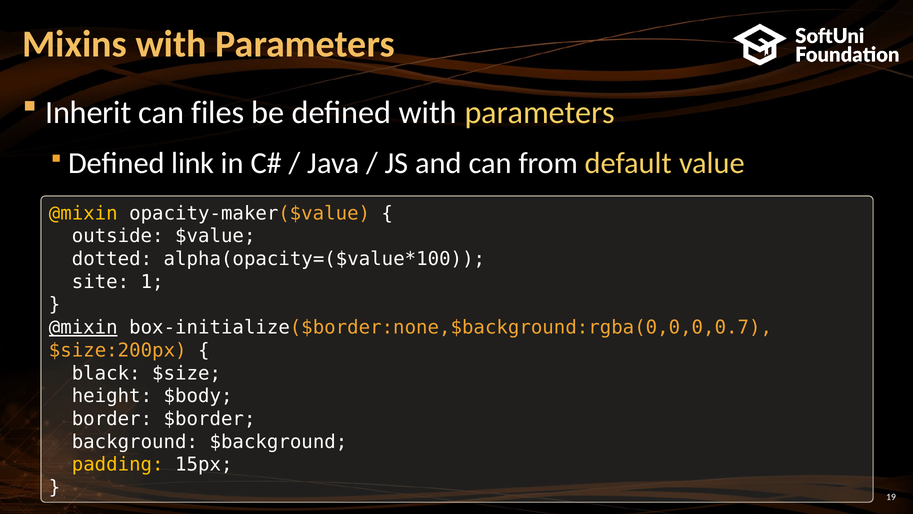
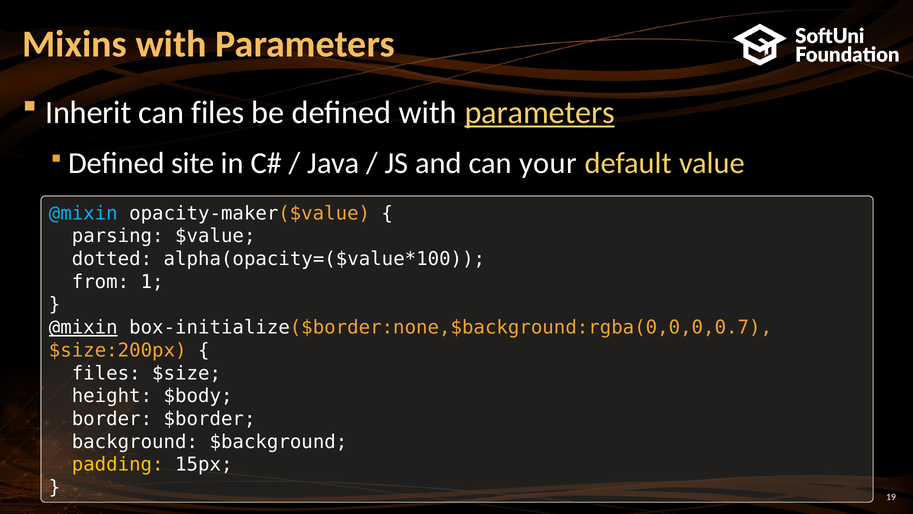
parameters underline: none -> present (540, 113)
link: link -> site (193, 163)
from: from -> your (548, 163)
@mixin colour: yellow -> light blue (83, 213)
outside: outside -> parsing (118, 236)
site: site -> from (100, 282)
black: black -> files (106, 373)
